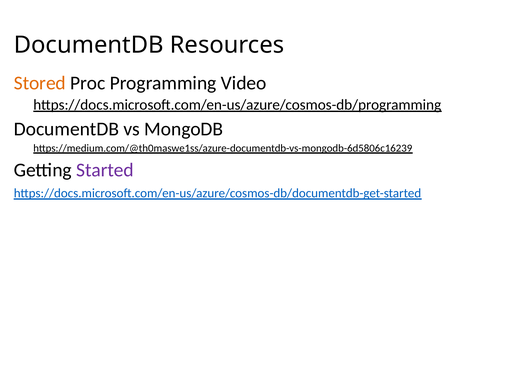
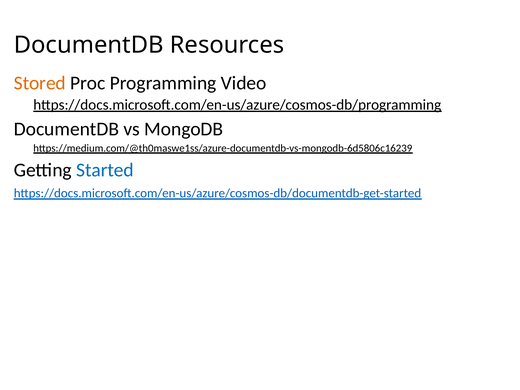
Started colour: purple -> blue (105, 170)
